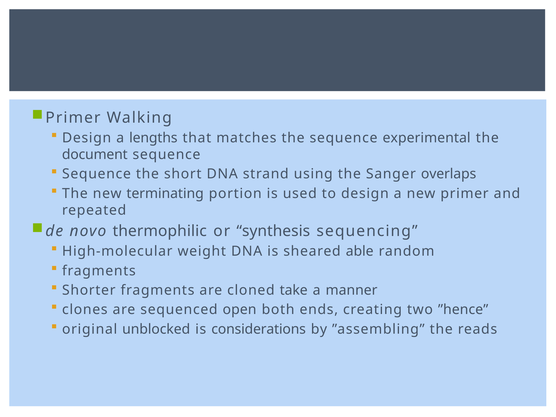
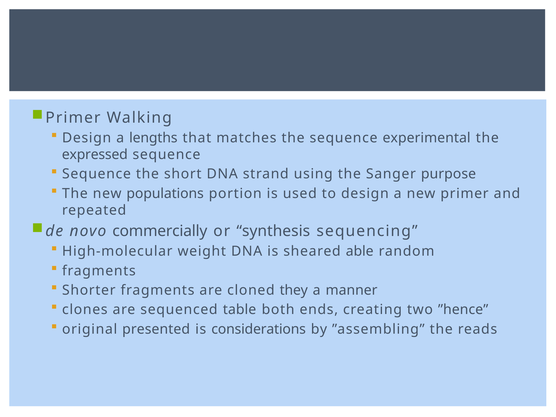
document: document -> expressed (95, 155)
overlaps: overlaps -> purpose (449, 174)
terminating: terminating -> populations (165, 194)
thermophilic: thermophilic -> commercially (160, 231)
take: take -> they (294, 290)
open: open -> table (240, 310)
unblocked: unblocked -> presented (156, 329)
